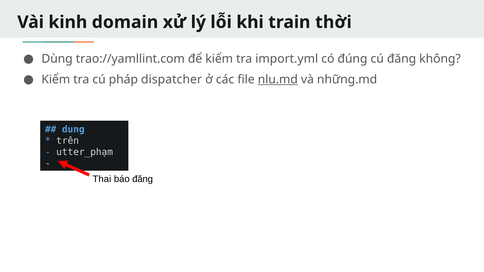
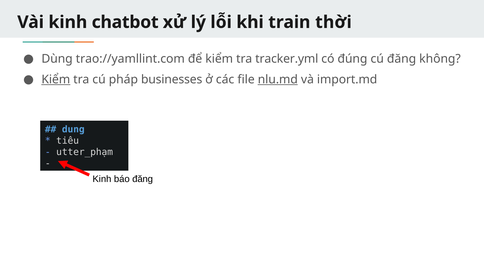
domain: domain -> chatbot (125, 22)
import.yml: import.yml -> tracker.yml (287, 59)
Kiểm underline: none -> present (56, 79)
dispatcher: dispatcher -> businesses (172, 79)
những.md: những.md -> import.md (347, 79)
trên: trên -> tiêu (68, 141)
Thai: Thai -> Kinh (102, 179)
